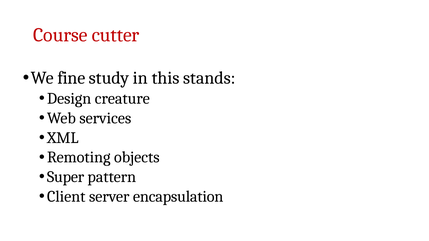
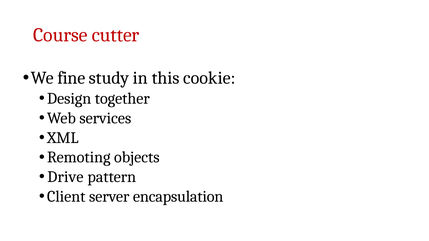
stands: stands -> cookie (209, 78)
creature: creature -> together (122, 99)
Super: Super -> Drive (65, 177)
